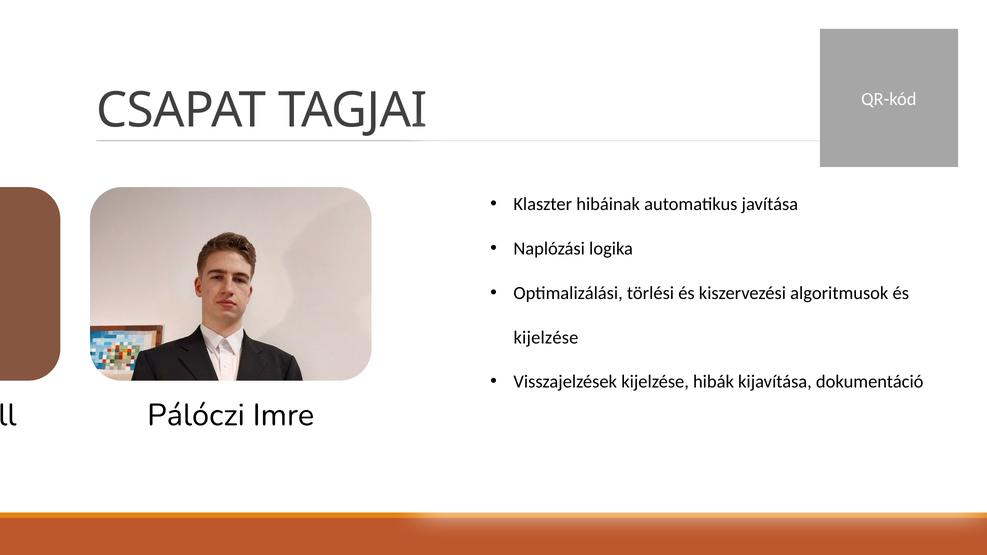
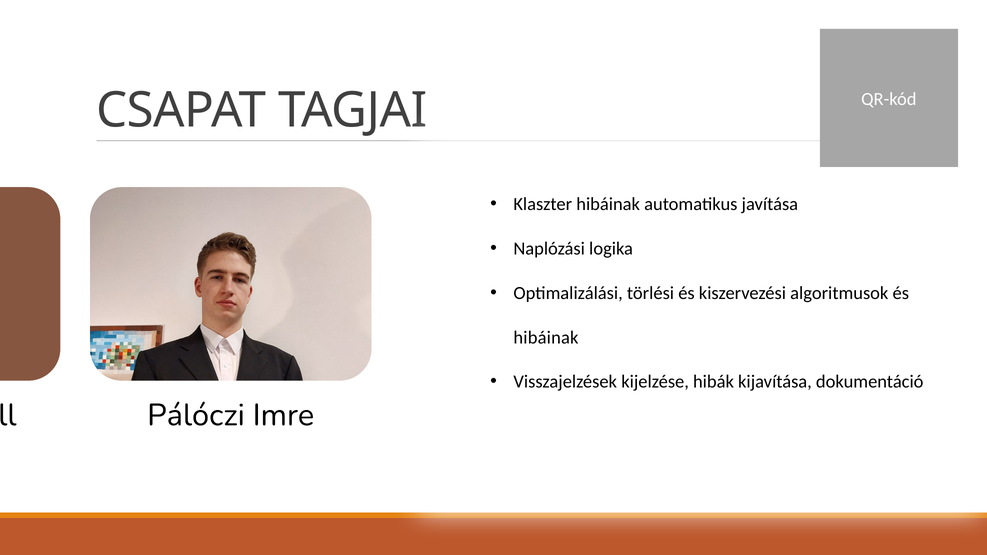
kijelzése: kijelzése -> hibáinak (546, 338)
